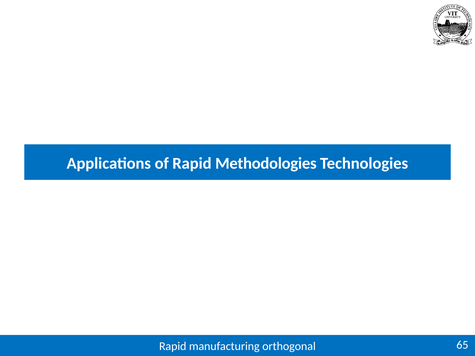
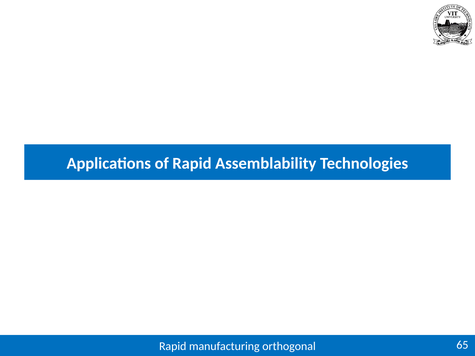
Methodologies: Methodologies -> Assemblability (266, 163)
